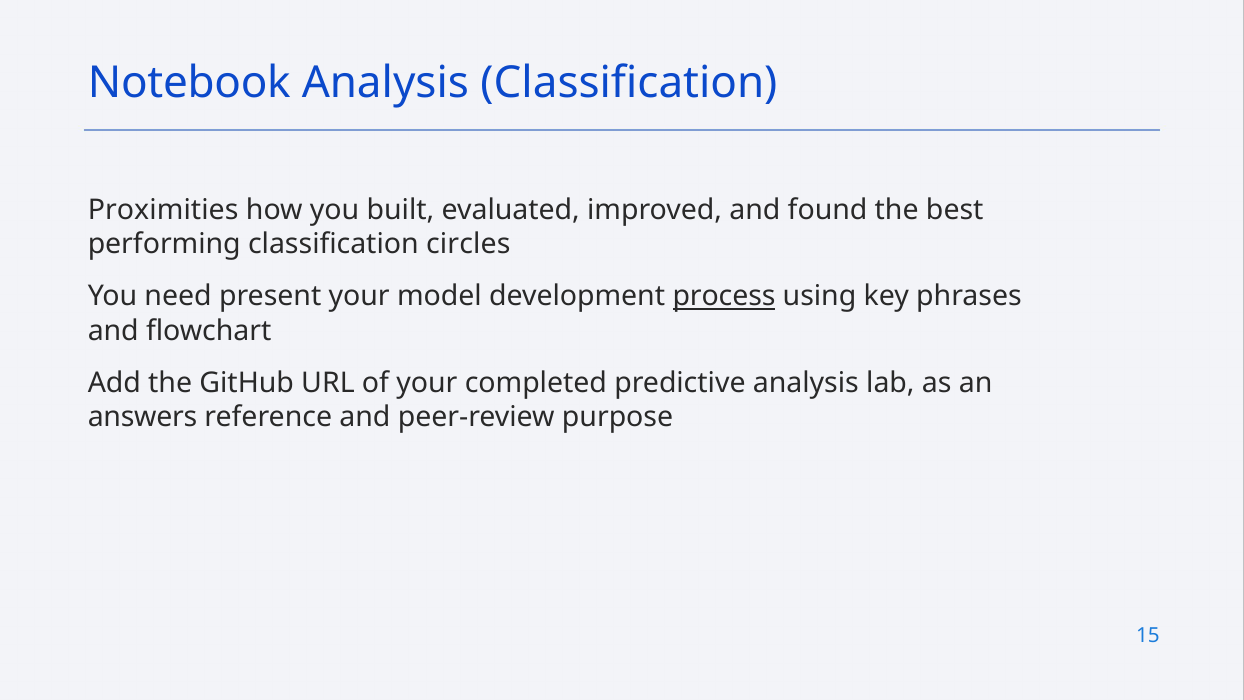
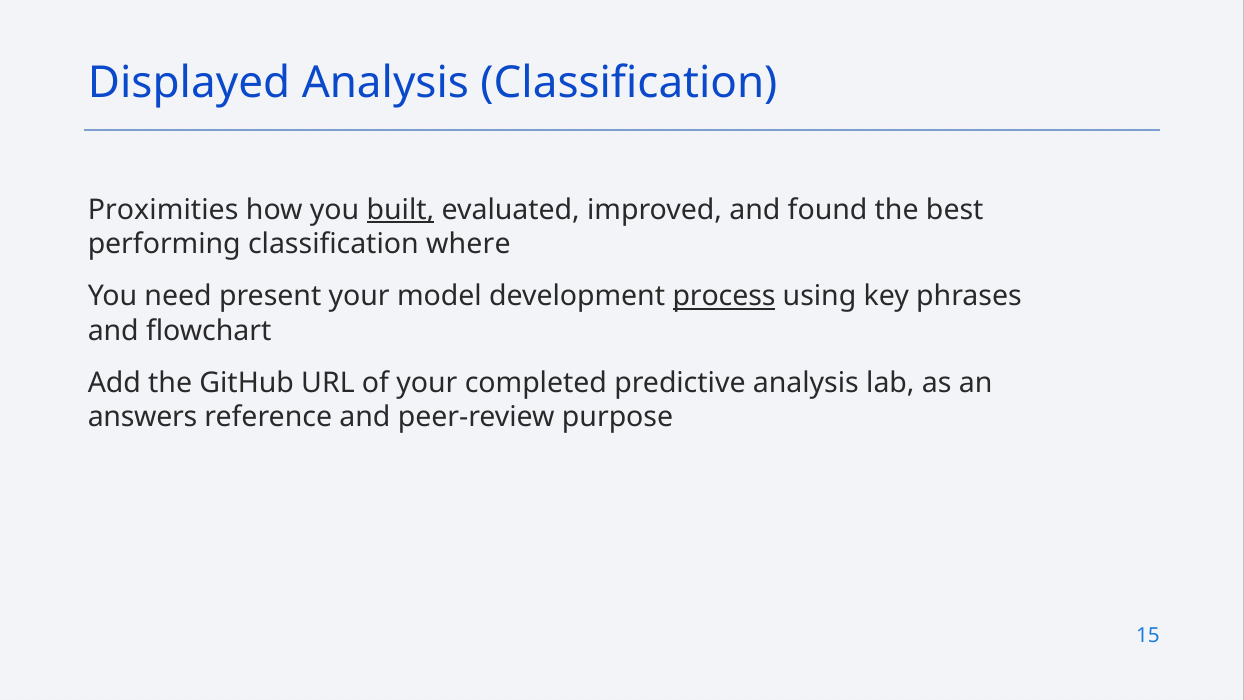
Notebook: Notebook -> Displayed (189, 83)
built underline: none -> present (400, 210)
circles: circles -> where (468, 244)
